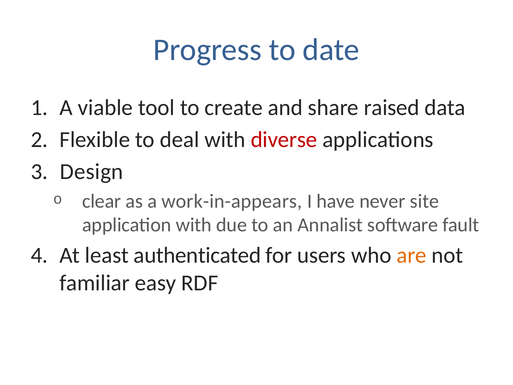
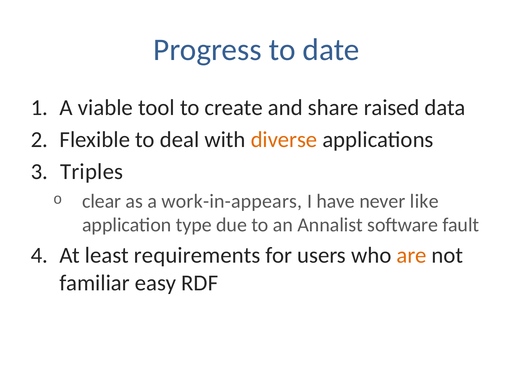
diverse colour: red -> orange (284, 140)
Design: Design -> Triples (92, 172)
site: site -> like (424, 201)
application with: with -> type (194, 225)
authenticated: authenticated -> requirements (197, 255)
